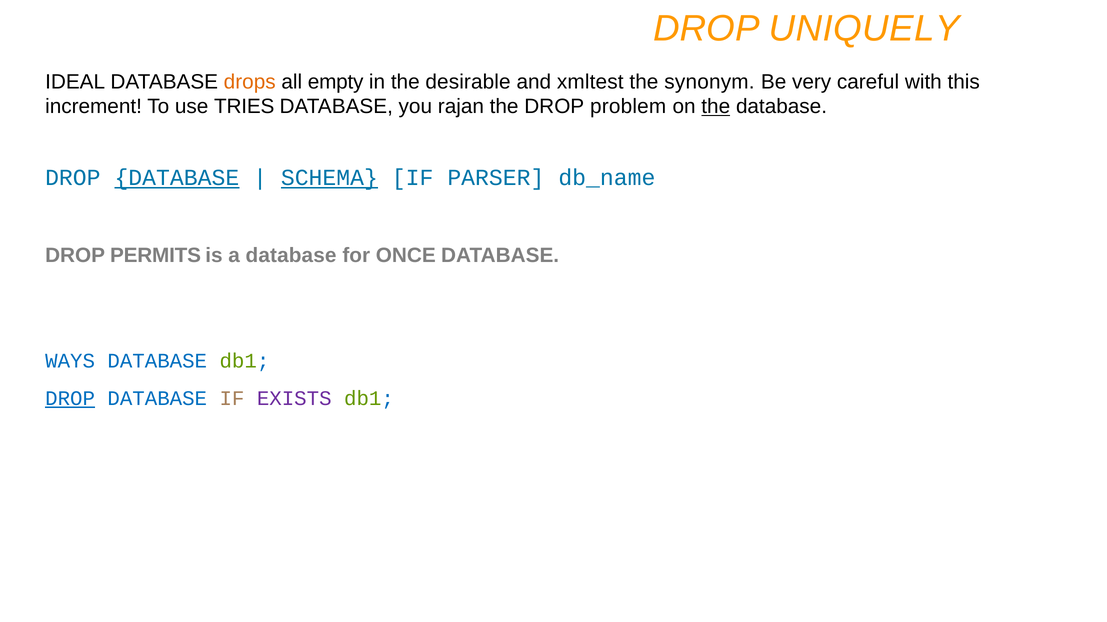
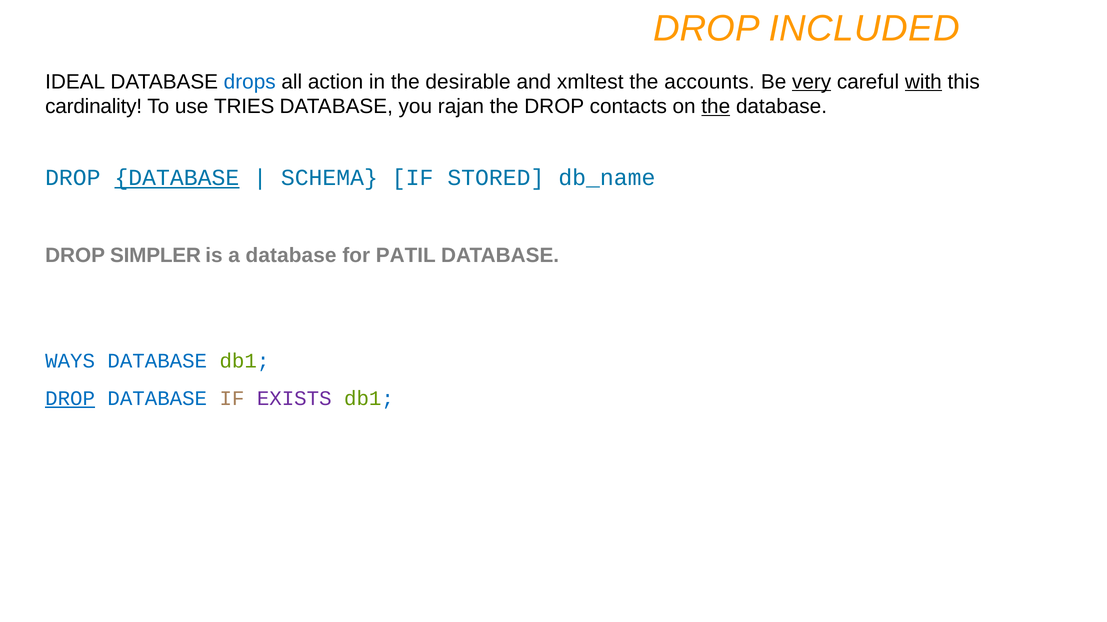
UNIQUELY: UNIQUELY -> INCLUDED (864, 29)
drops colour: orange -> blue (250, 82)
empty: empty -> action (336, 82)
synonym: synonym -> accounts (709, 82)
very underline: none -> present (812, 82)
with underline: none -> present (923, 82)
increment: increment -> cardinality (94, 107)
problem: problem -> contacts (628, 107)
SCHEMA underline: present -> none (329, 178)
PARSER: PARSER -> STORED (496, 178)
PERMITS: PERMITS -> SIMPLER (155, 256)
ONCE: ONCE -> PATIL (406, 256)
